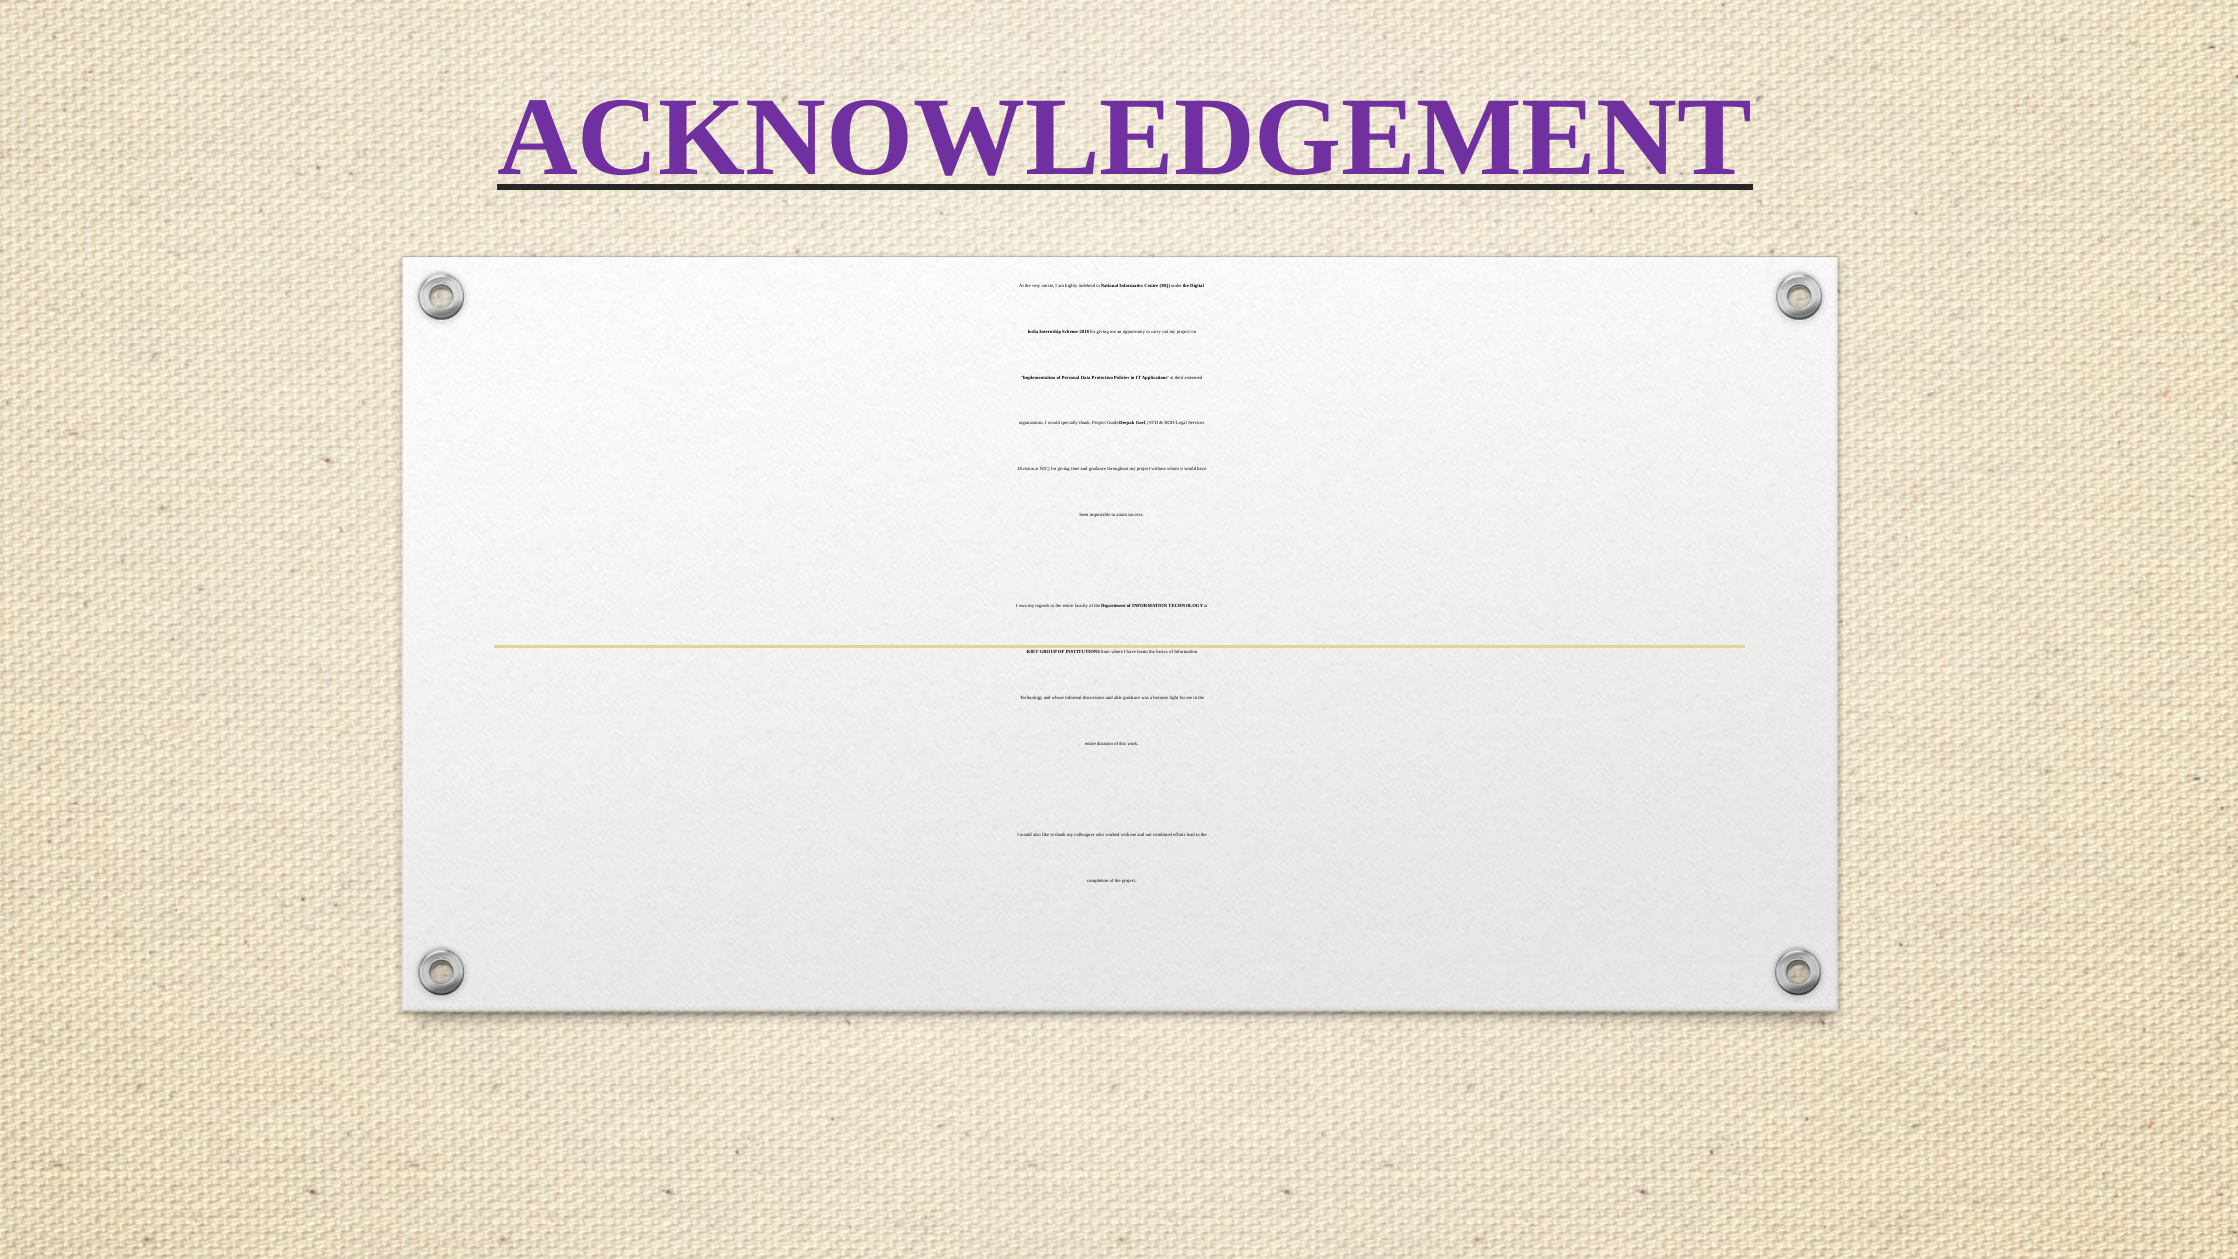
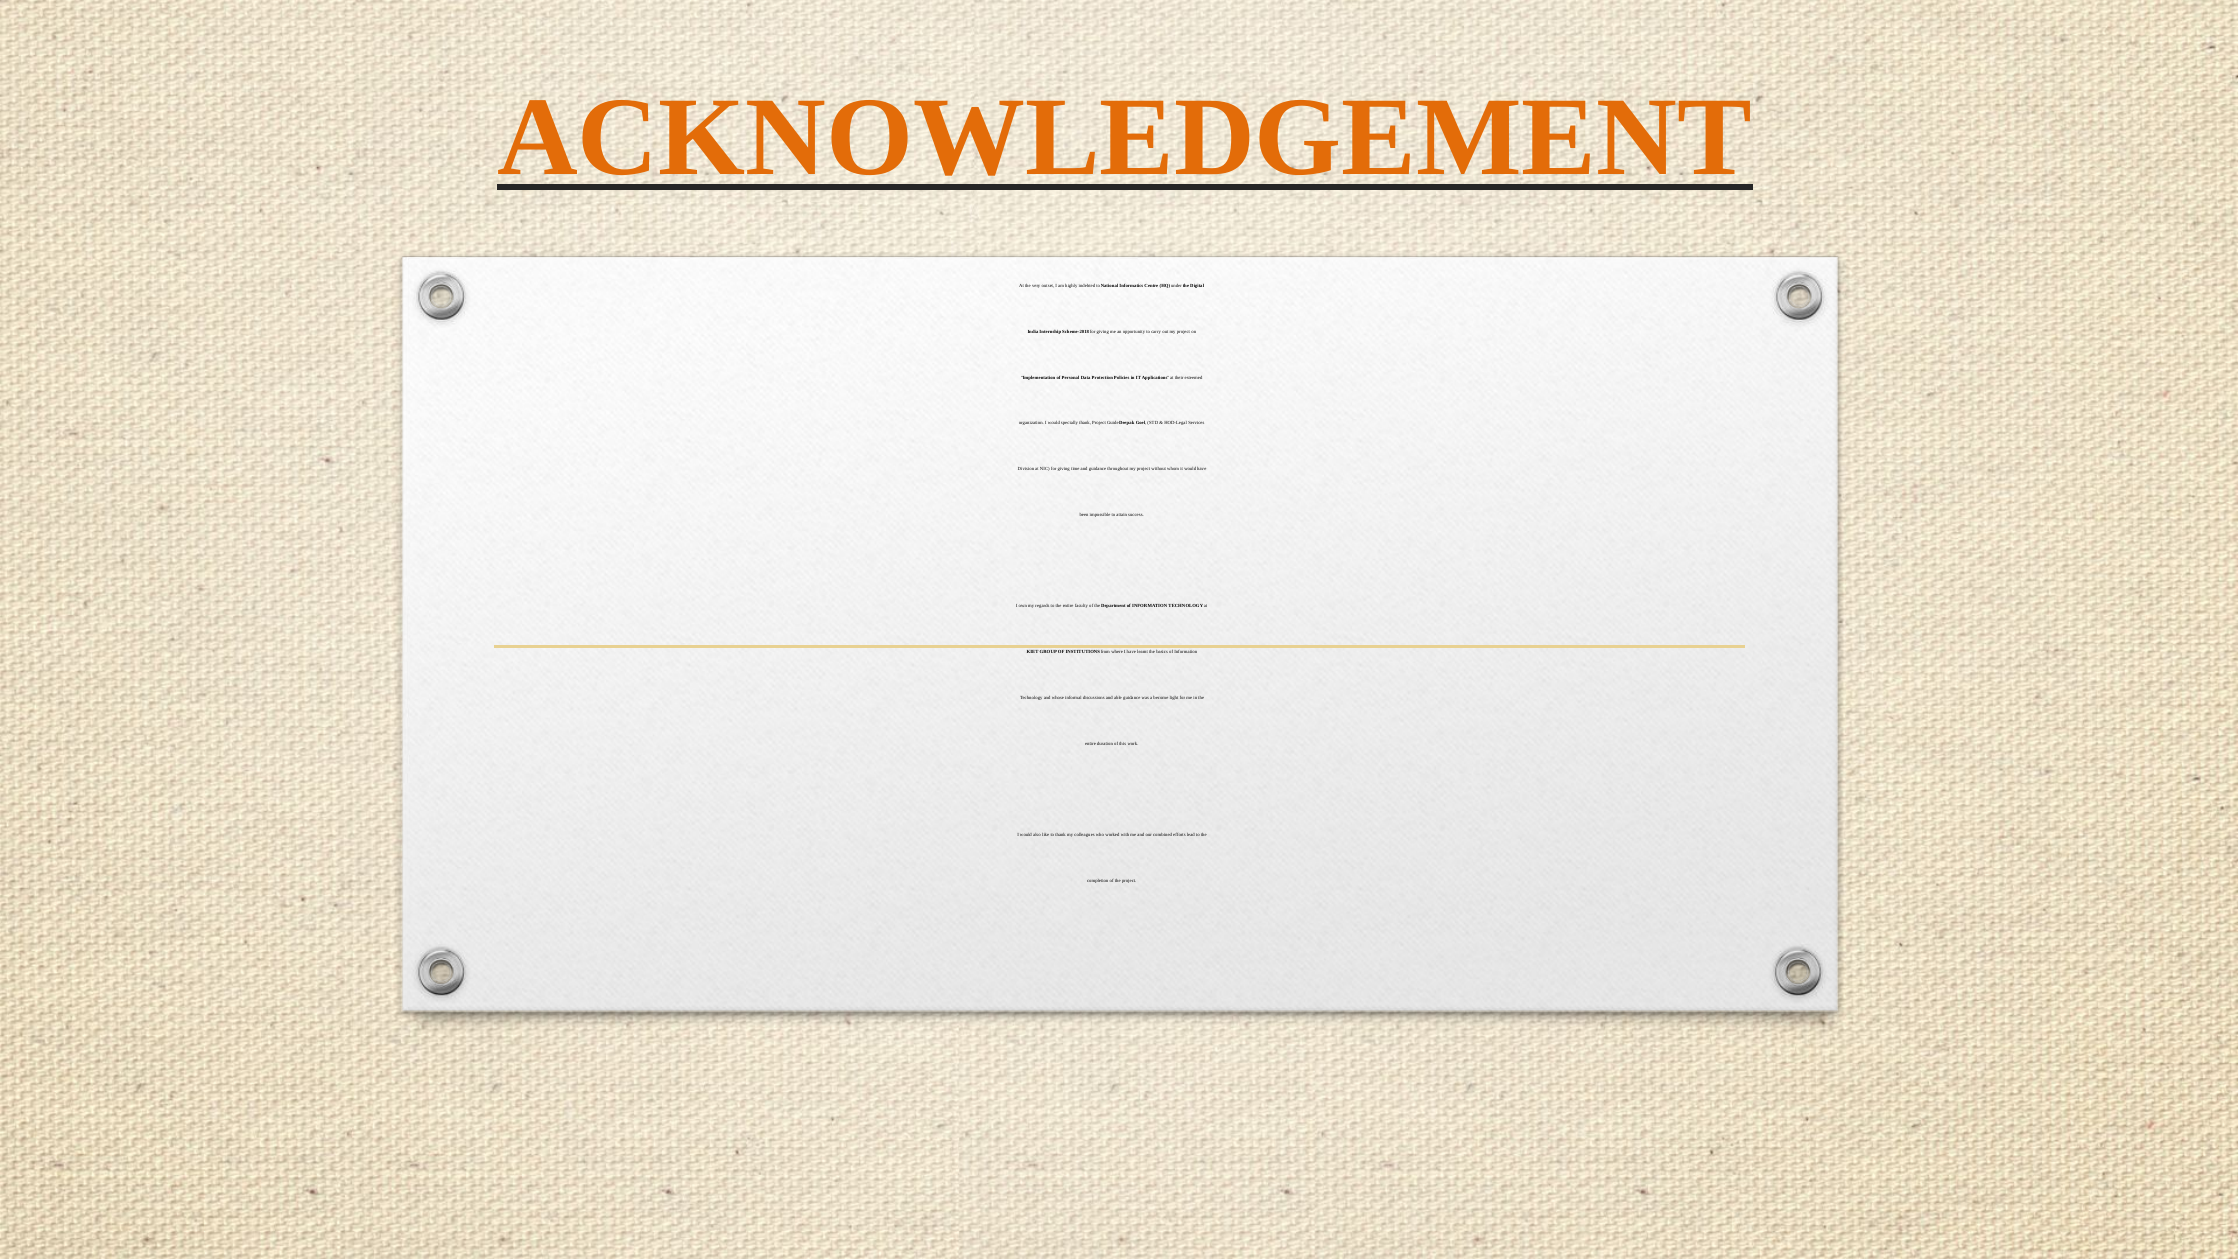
ACKNOWLEDGEMENT colour: purple -> orange (1124, 137)
